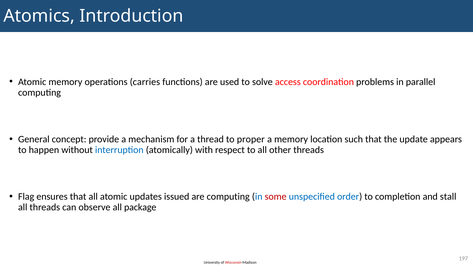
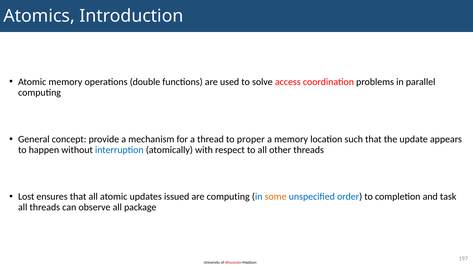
carries: carries -> double (145, 82)
Flag: Flag -> Lost (26, 197)
some colour: red -> orange (276, 197)
stall: stall -> task (448, 197)
